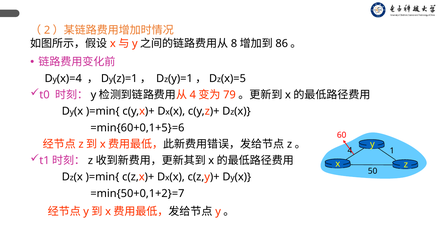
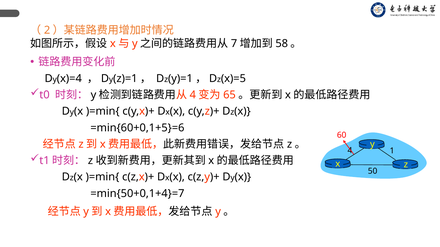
8: 8 -> 7 (234, 44)
86: 86 -> 58 (282, 44)
79: 79 -> 65 (229, 95)
=min{50+0,1+2}=7: =min{50+0,1+2}=7 -> =min{50+0,1+4}=7 (137, 194)
